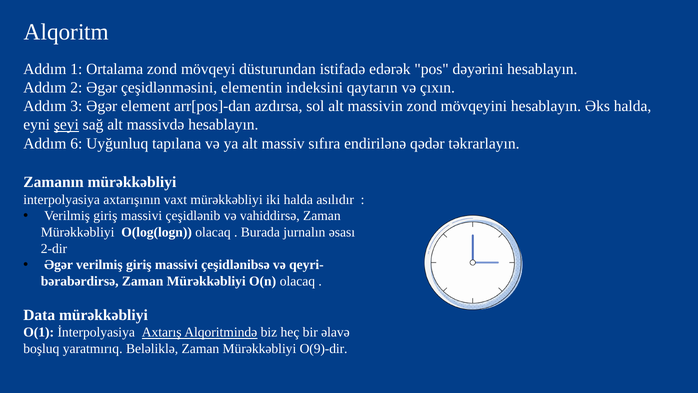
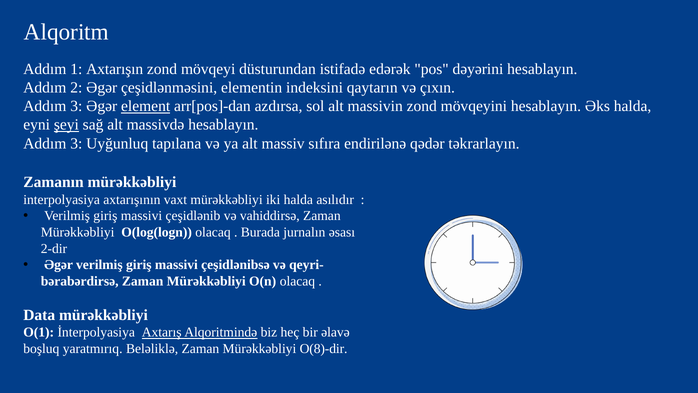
Ortalama: Ortalama -> Axtarışın (115, 69)
element underline: none -> present (146, 106)
6: 6 -> 3 (76, 143)
O(9)-dir: O(9)-dir -> O(8)-dir (324, 348)
